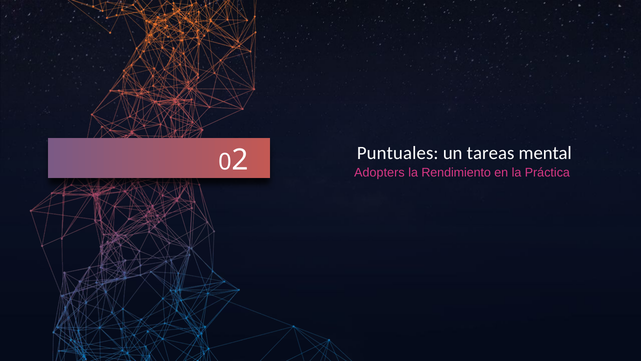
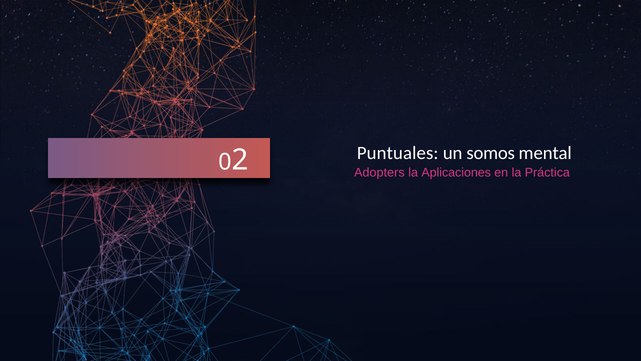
tareas: tareas -> somos (491, 153)
Rendimiento: Rendimiento -> Aplicaciones (456, 172)
